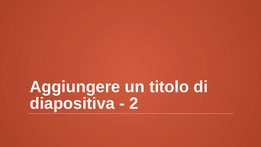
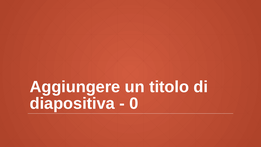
2: 2 -> 0 (134, 103)
